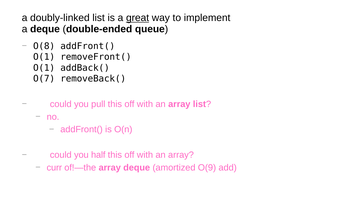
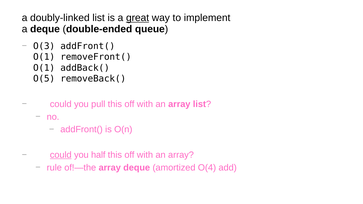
O(8: O(8 -> O(3 (44, 46)
O(7: O(7 -> O(5 (44, 79)
could underline: none -> present (61, 155)
curr: curr -> rule (54, 168)
O(9: O(9 -> O(4 (207, 168)
